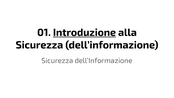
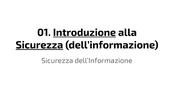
Sicurezza underline: none -> present (39, 45)
